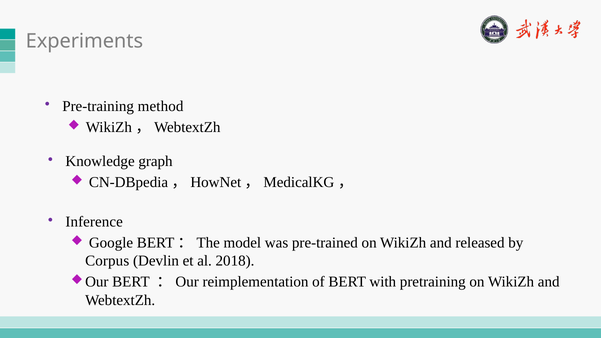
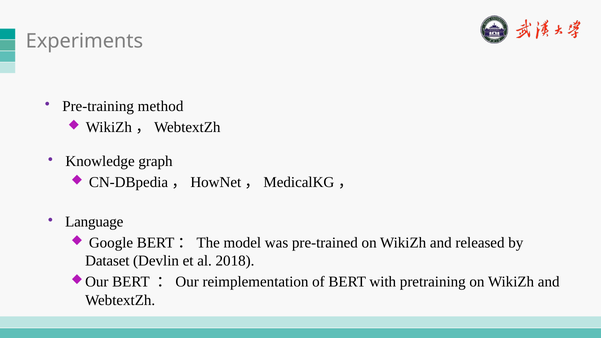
Inference: Inference -> Language (94, 222)
Corpus: Corpus -> Dataset (107, 261)
